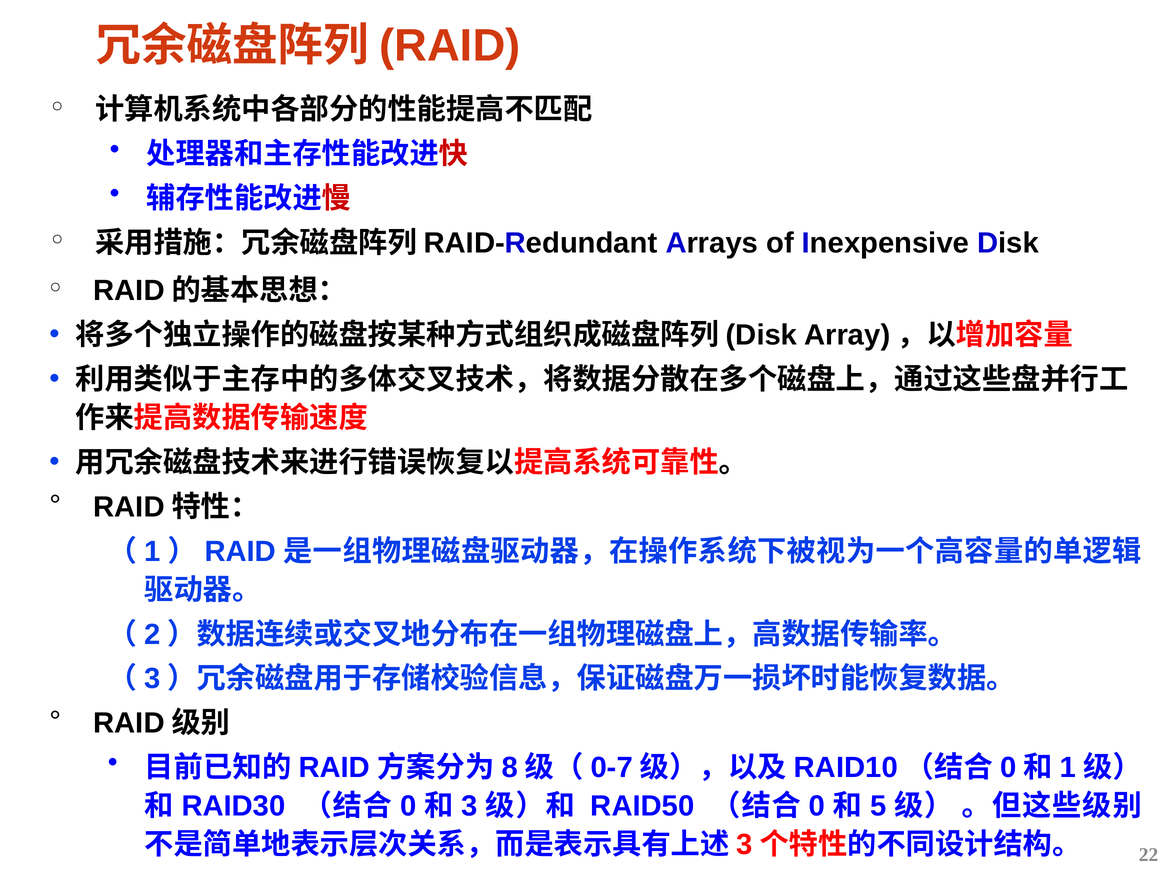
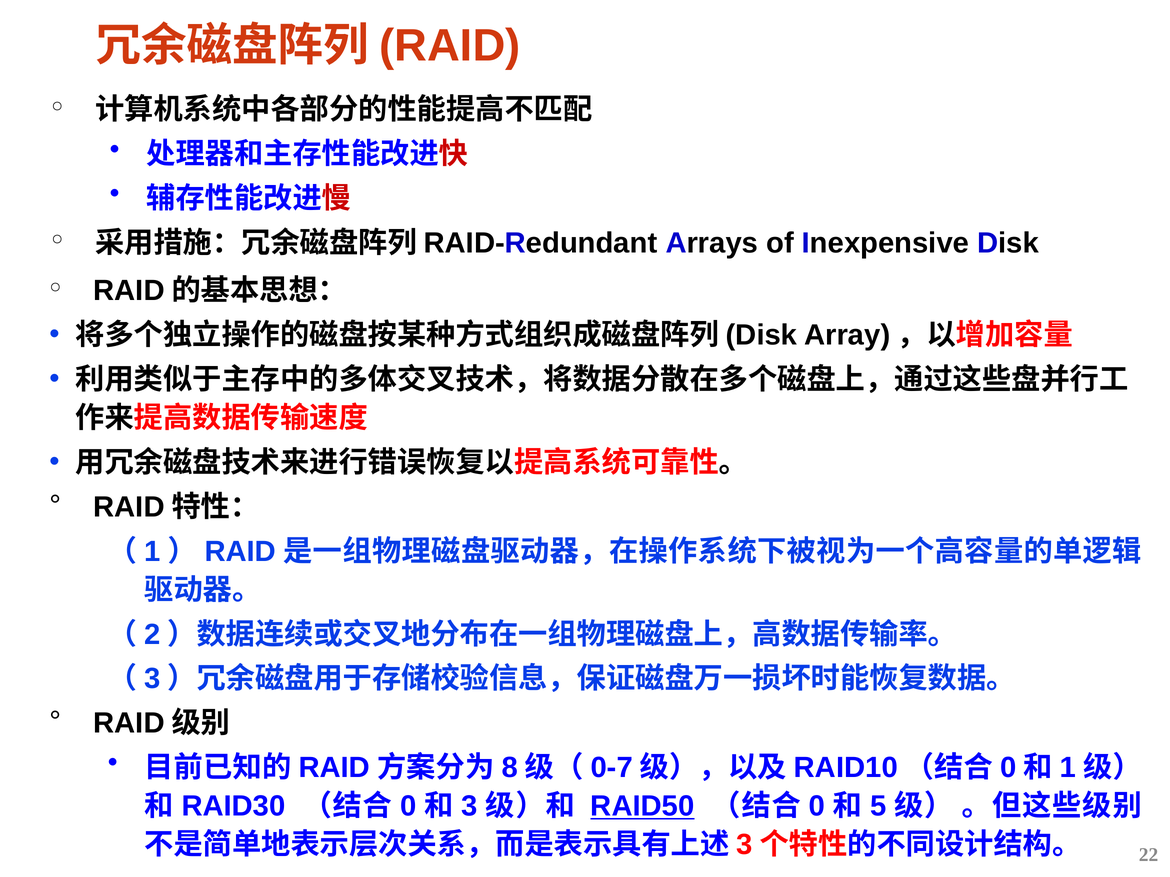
RAID50 underline: none -> present (642, 807)
